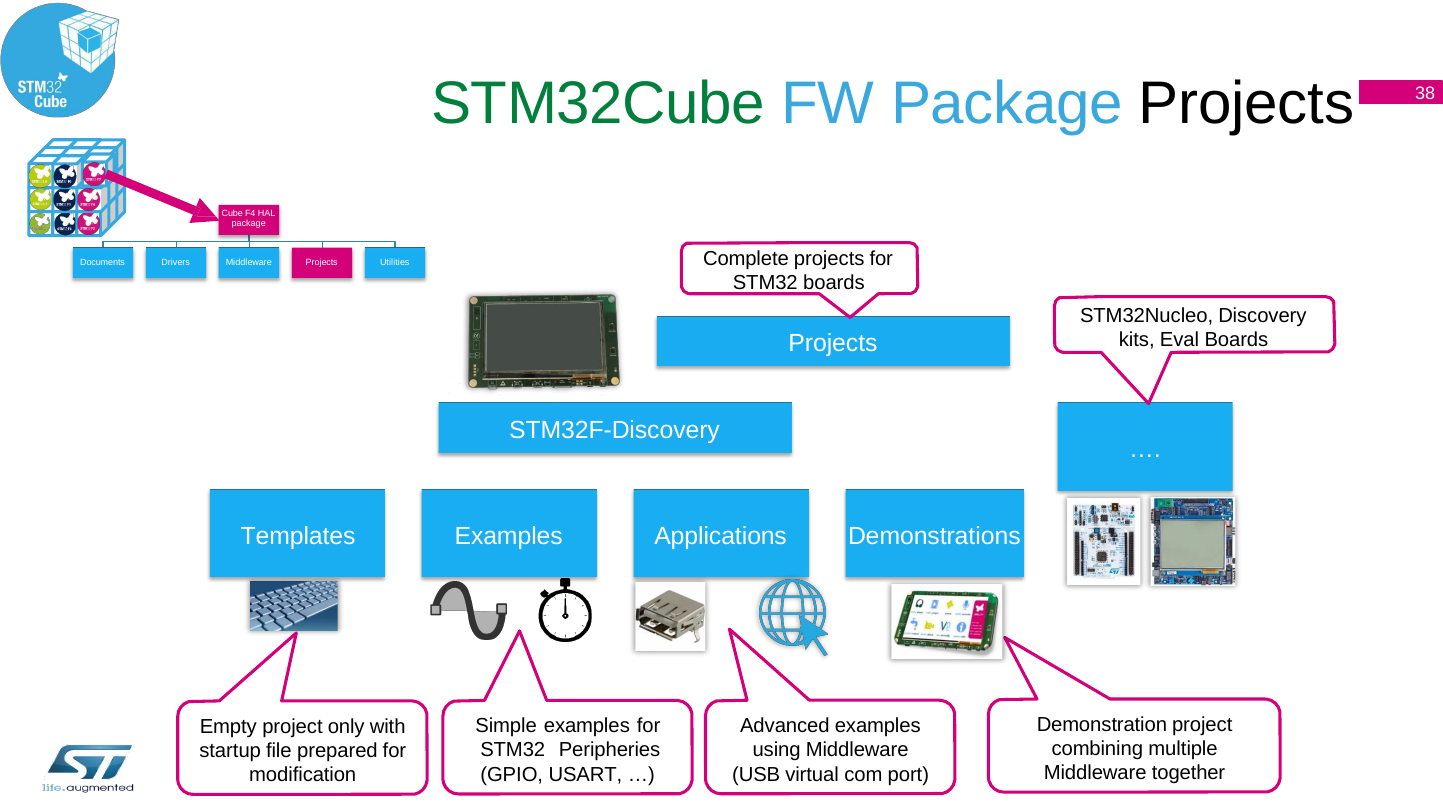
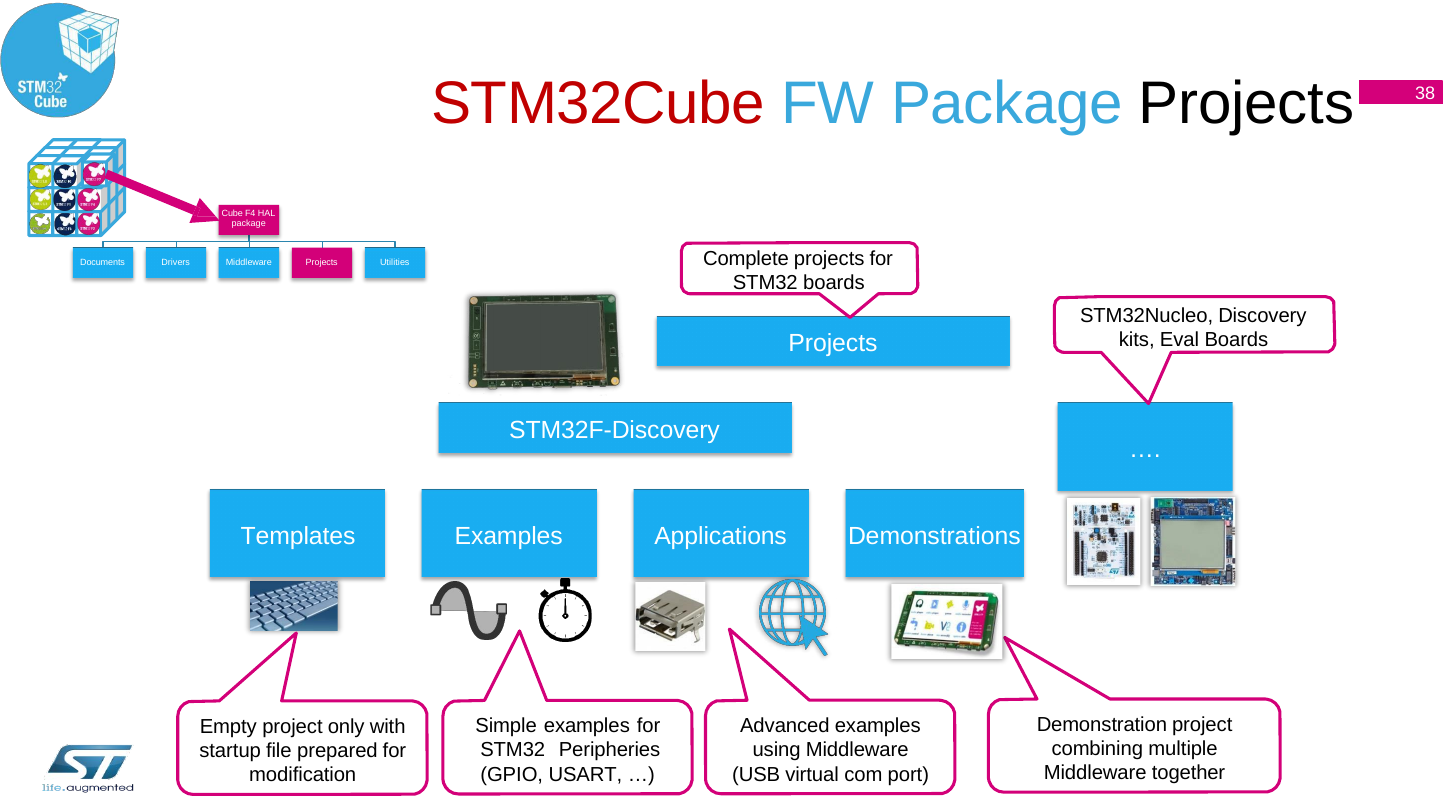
STM32Cube colour: green -> red (598, 104)
